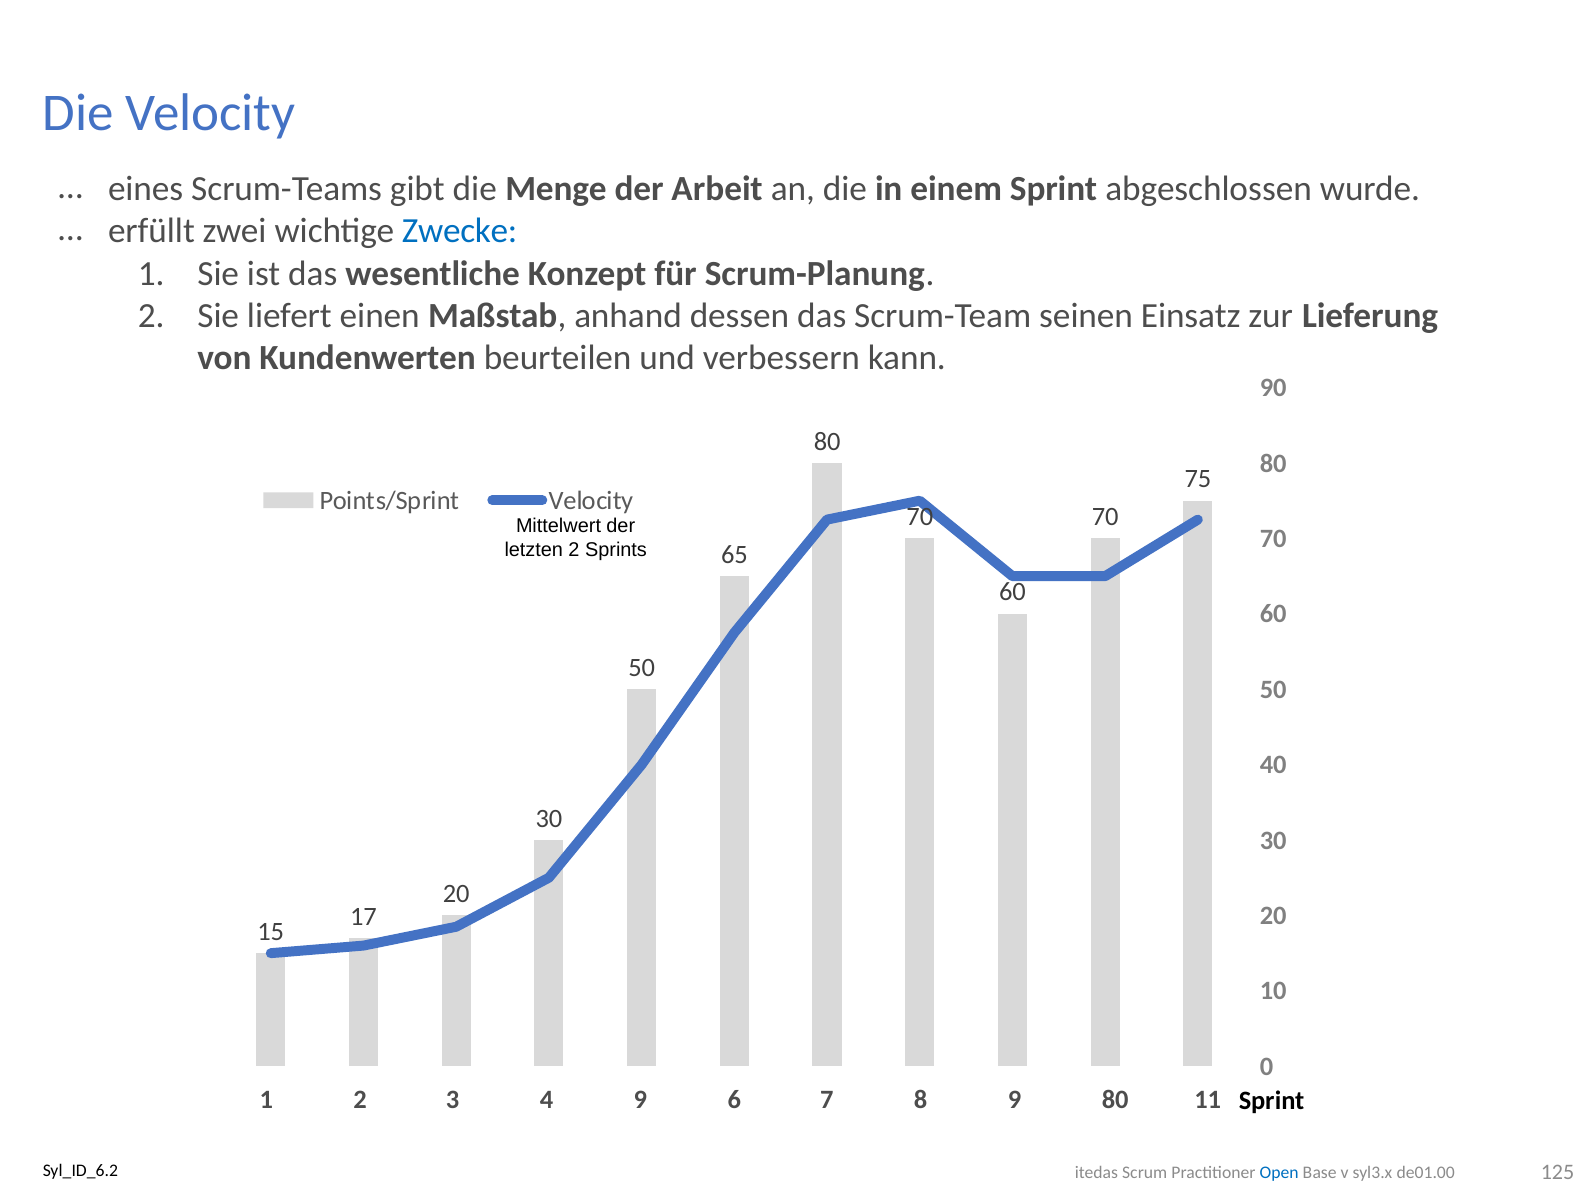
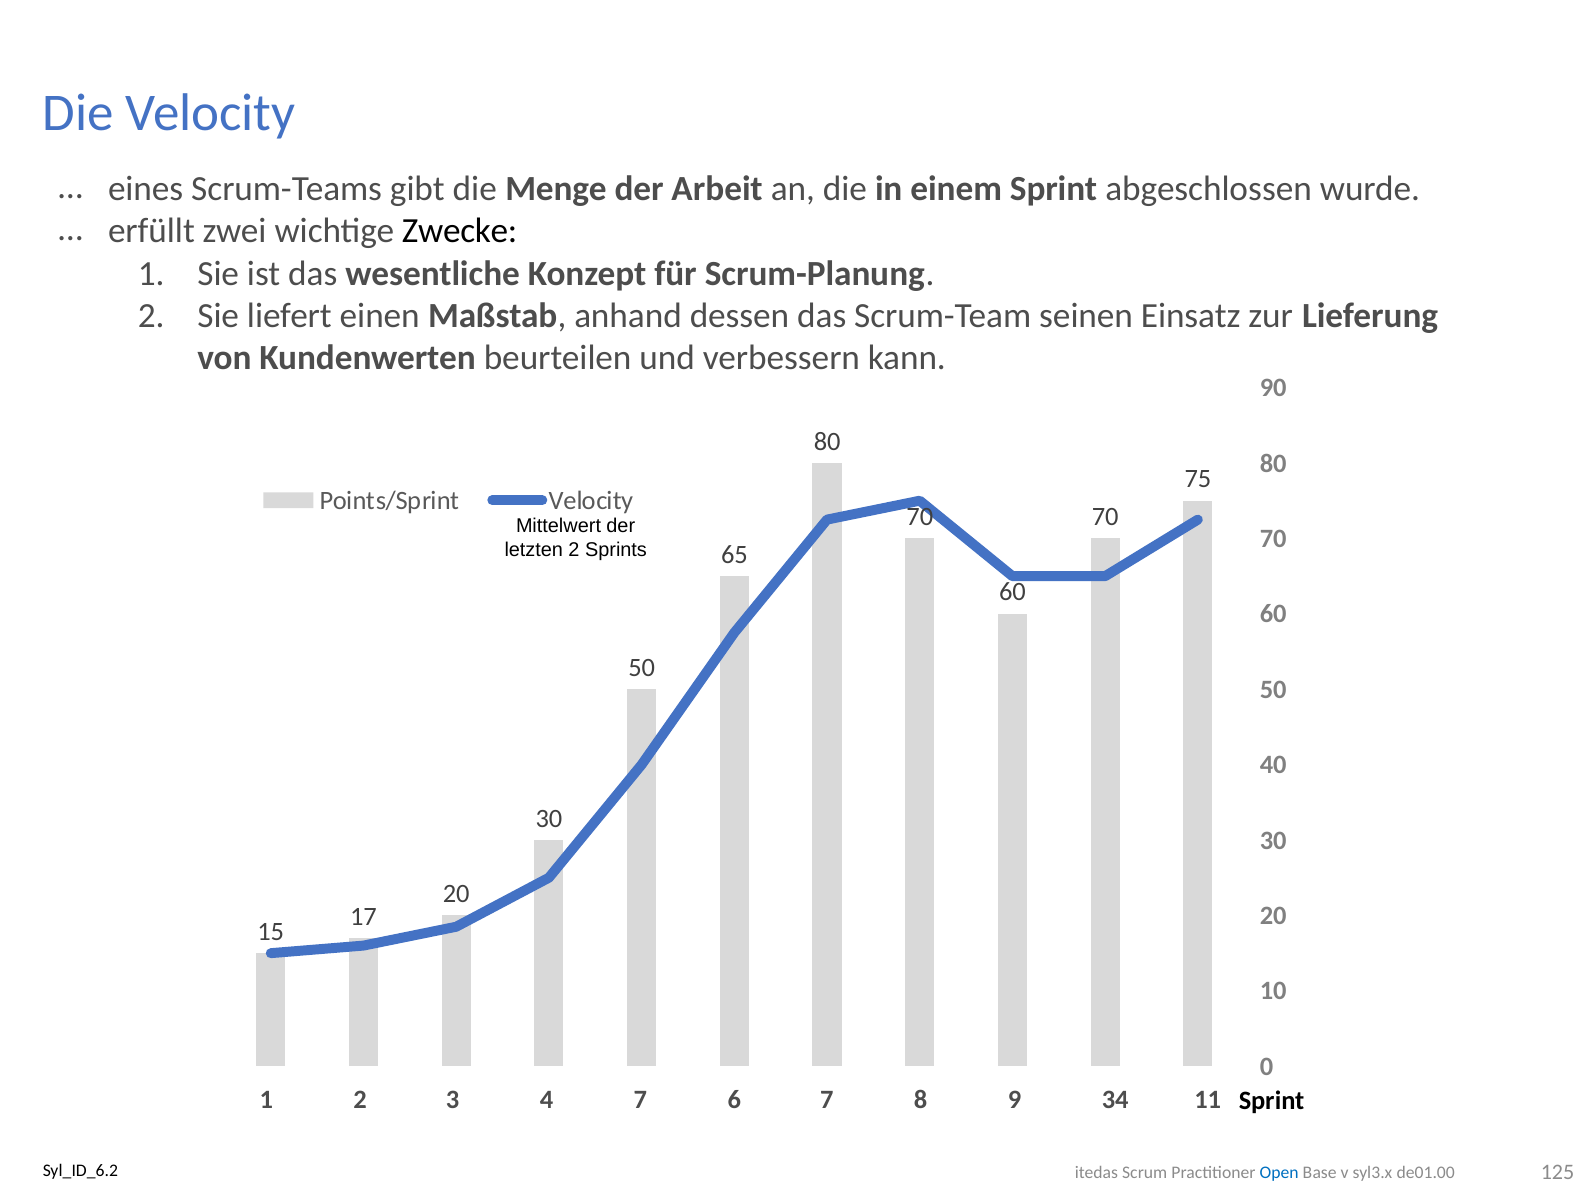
Zwecke colour: blue -> black (460, 231)
4 9: 9 -> 7 (640, 1100)
9 80: 80 -> 34 (1115, 1100)
